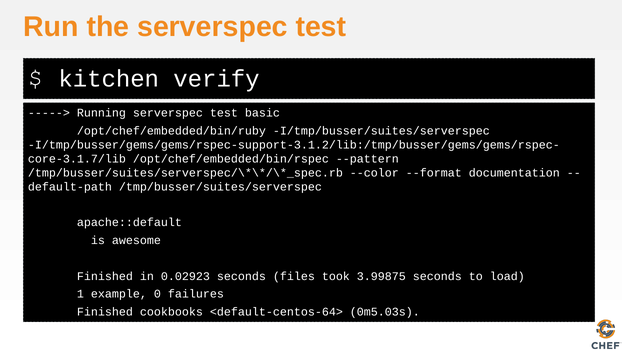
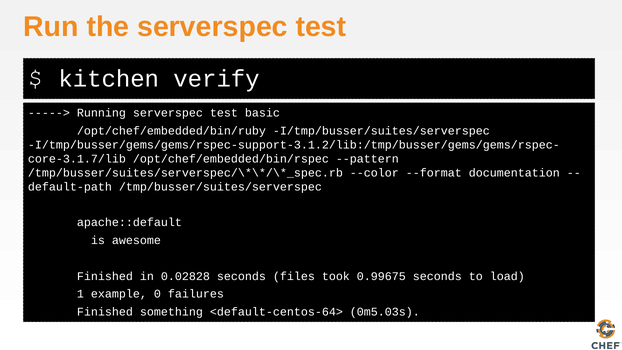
0.02923: 0.02923 -> 0.02828 (185, 276)
3.99875: 3.99875 -> 0.99675 (381, 276)
cookbooks: cookbooks -> something (171, 312)
